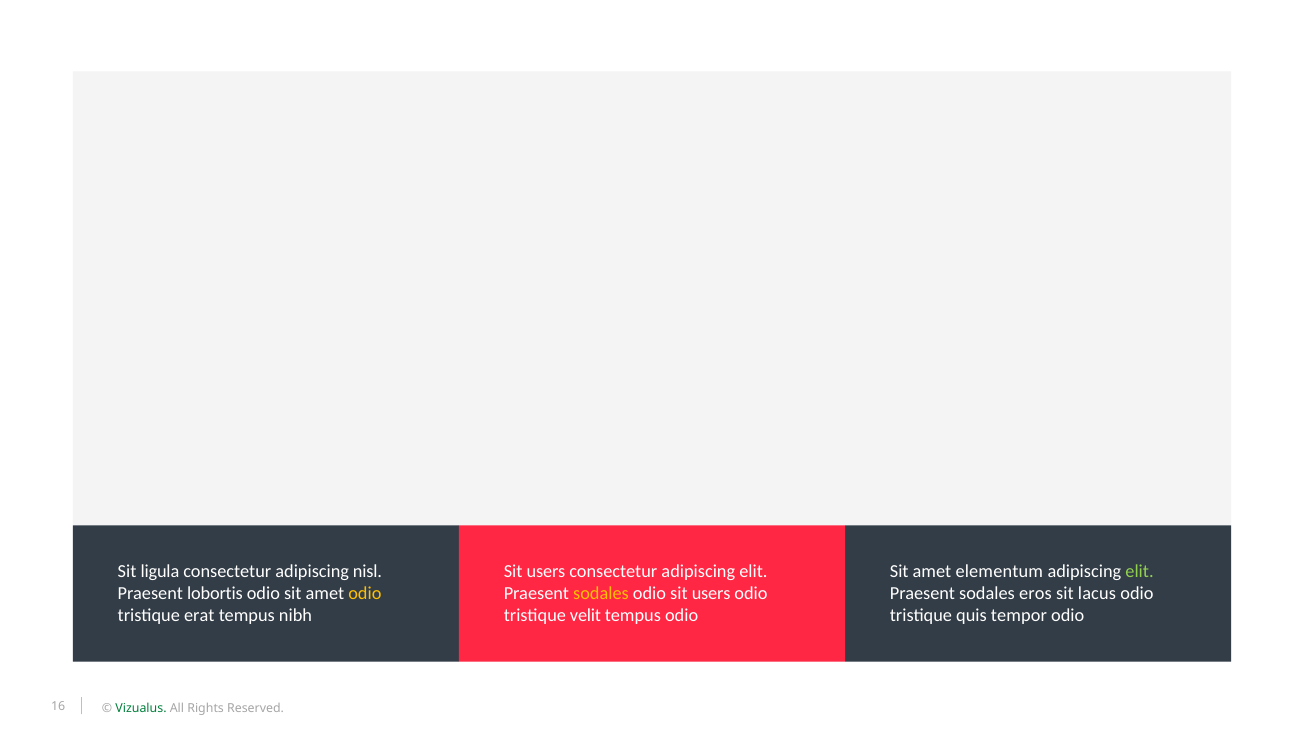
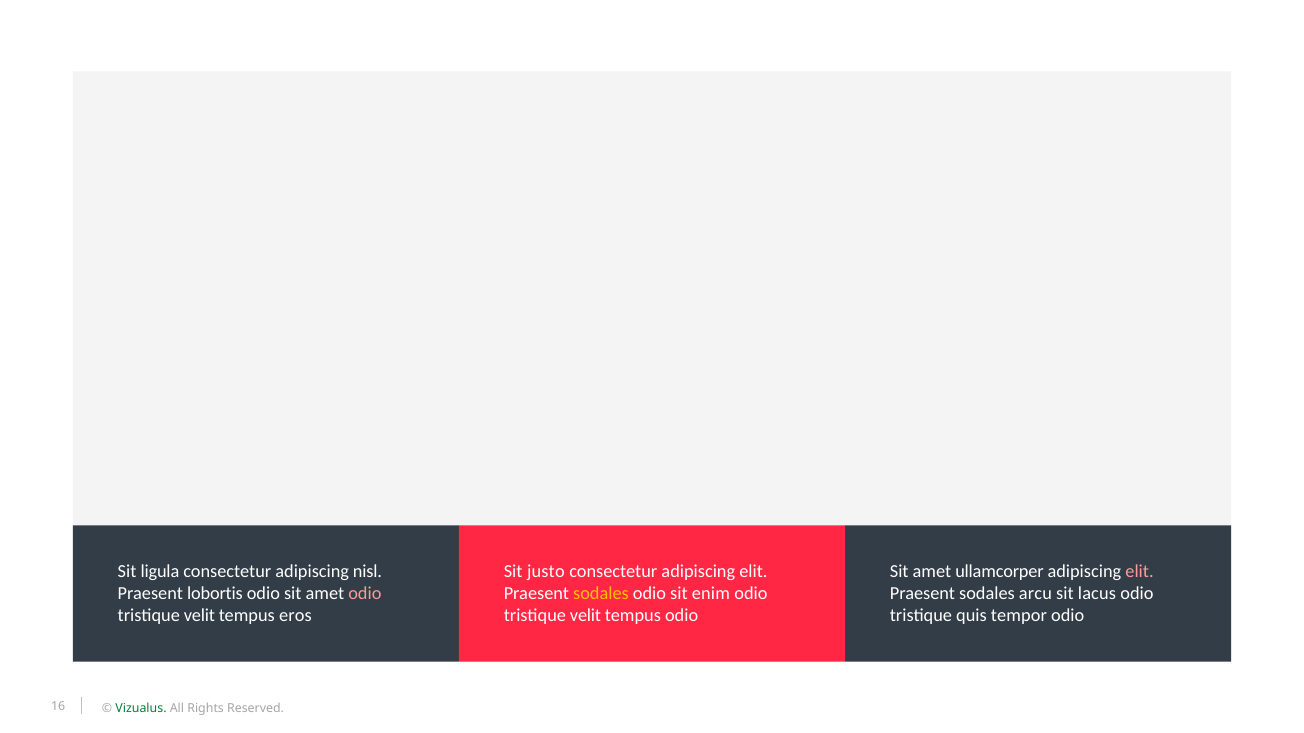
users: users -> justo (546, 572)
elementum: elementum -> ullamcorper (999, 572)
elit colour: light green -> pink (1140, 572)
odio colour: yellow -> pink (365, 594)
users: users -> enim (711, 594)
eros: eros -> arcu (1035, 594)
erat: erat -> velit (199, 616)
nibh: nibh -> eros (295, 616)
